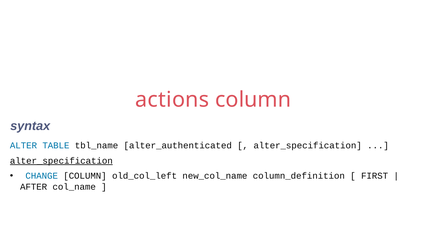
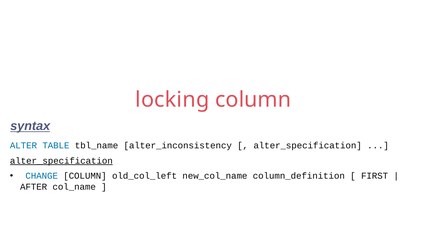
actions: actions -> locking (172, 100)
syntax underline: none -> present (30, 126)
alter_authenticated: alter_authenticated -> alter_inconsistency (178, 146)
